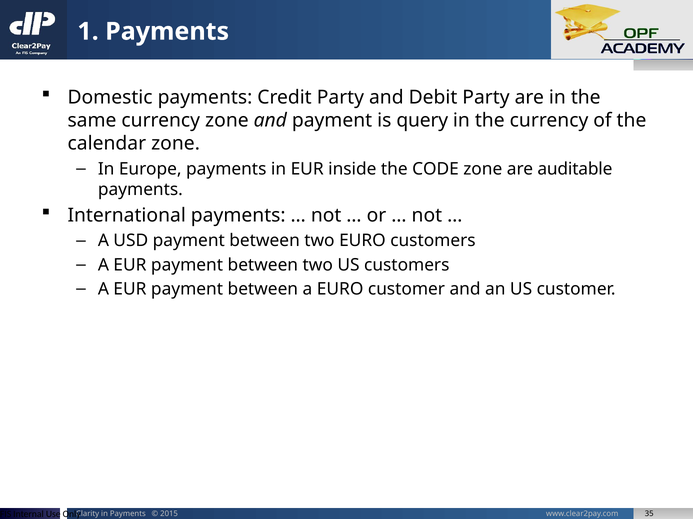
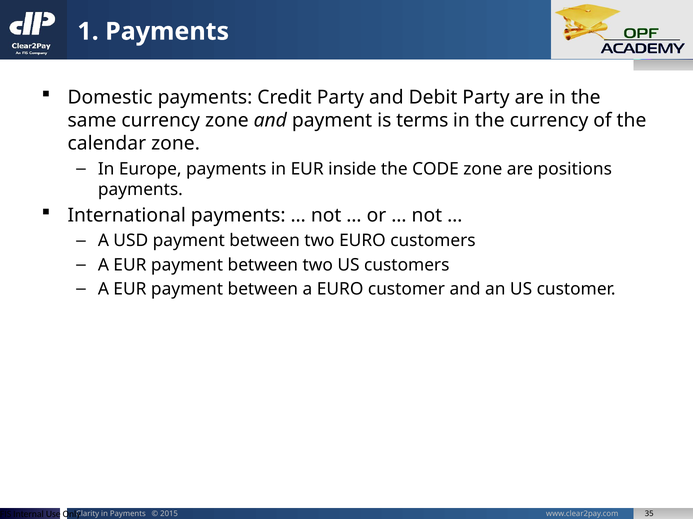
query: query -> terms (422, 121)
auditable: auditable -> positions (575, 169)
